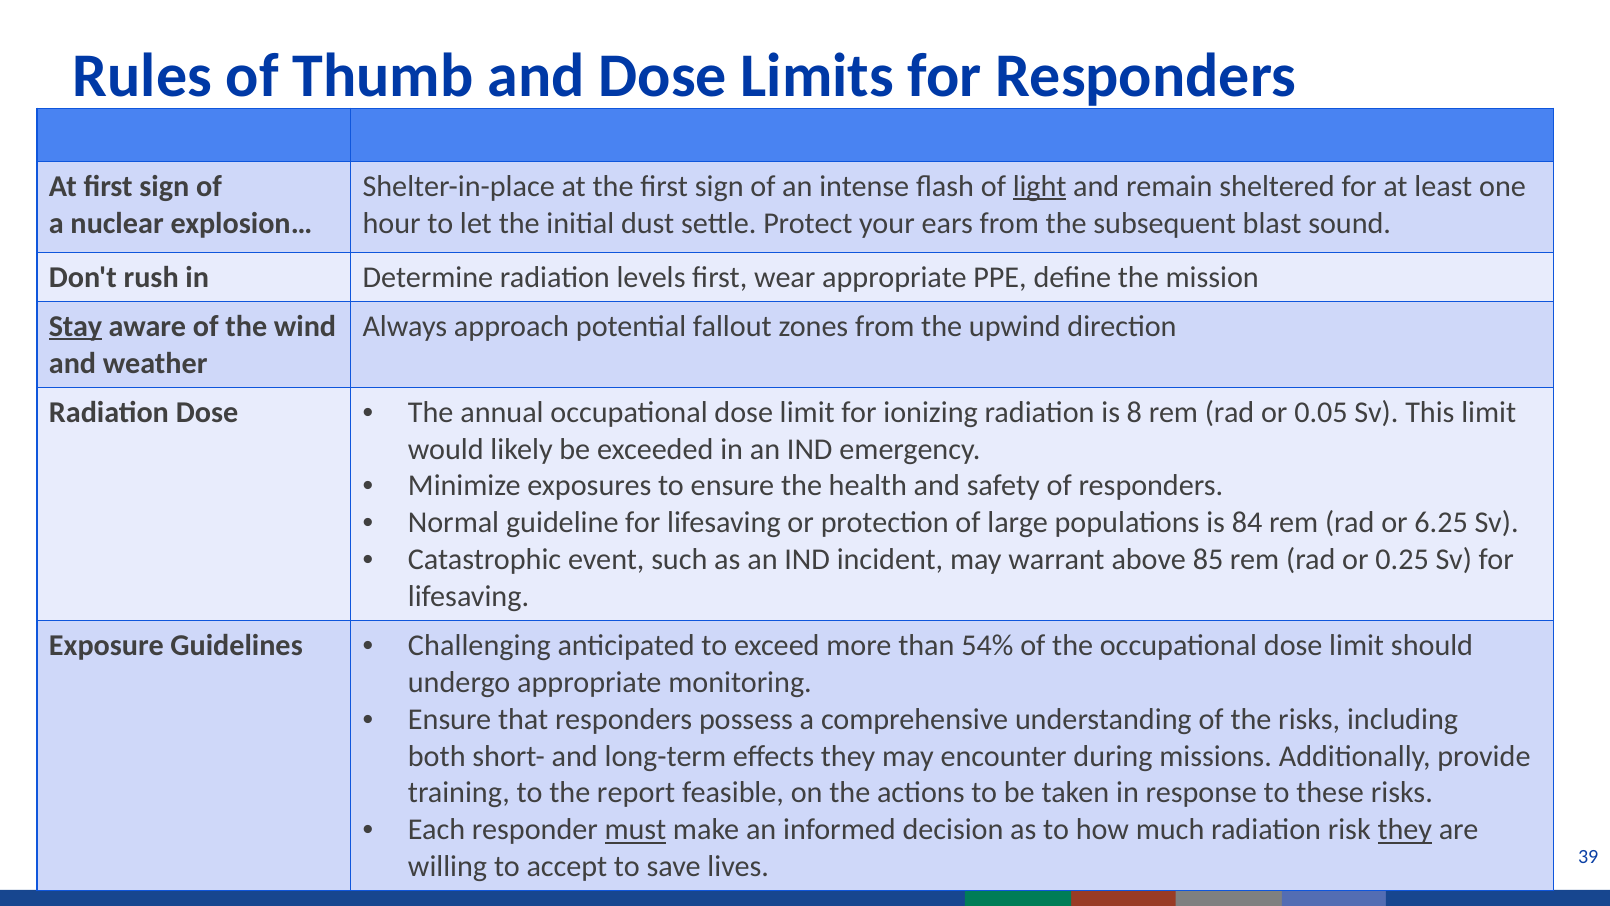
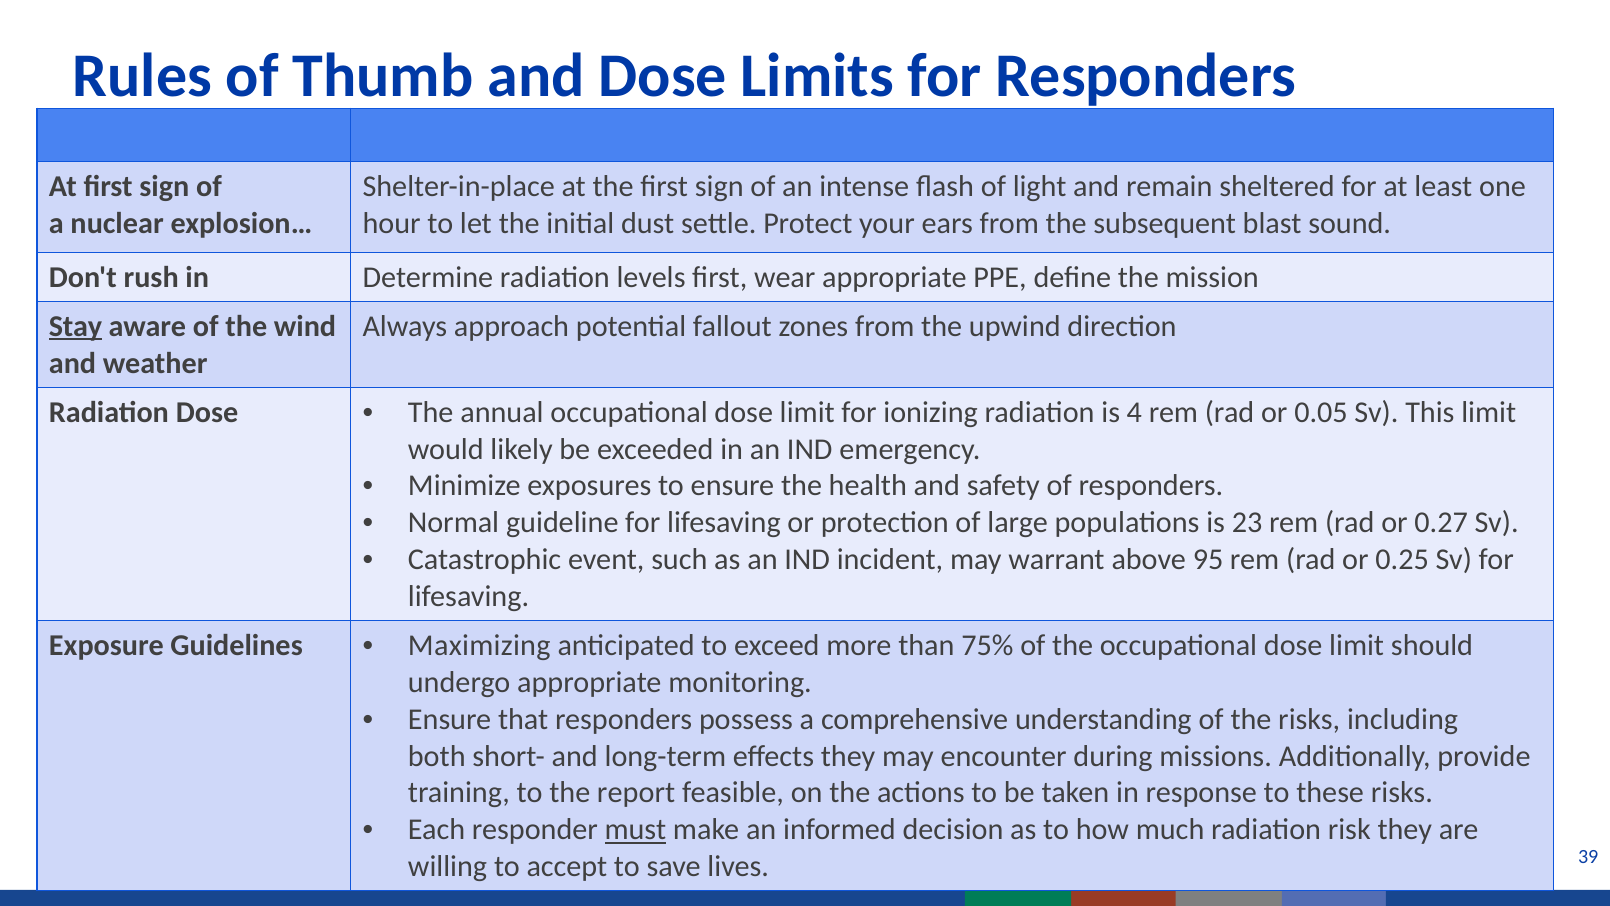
light underline: present -> none (1040, 186)
8: 8 -> 4 (1134, 412)
84: 84 -> 23 (1247, 523)
6.25: 6.25 -> 0.27 (1441, 523)
85: 85 -> 95 (1208, 559)
Challenging: Challenging -> Maximizing (479, 645)
54%: 54% -> 75% (987, 645)
they underline: present -> none (1405, 829)
